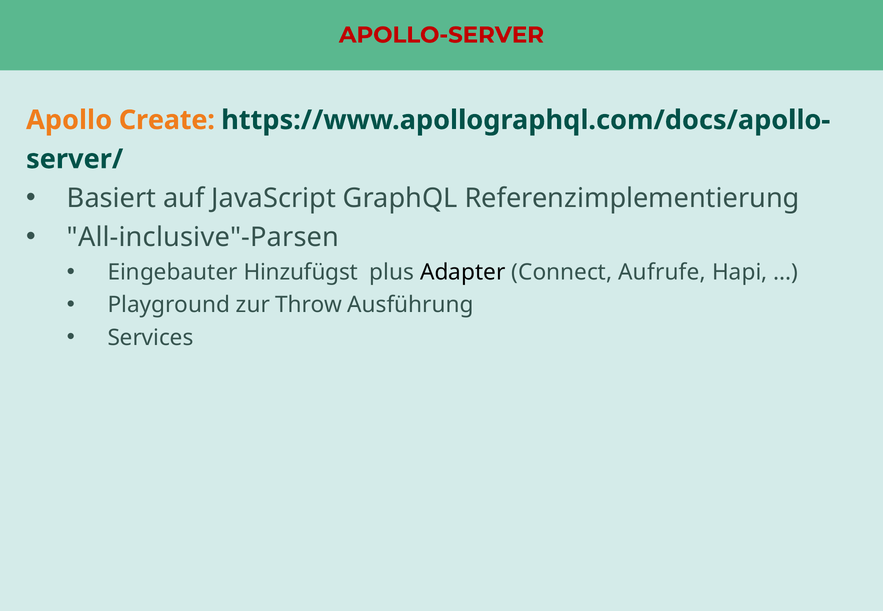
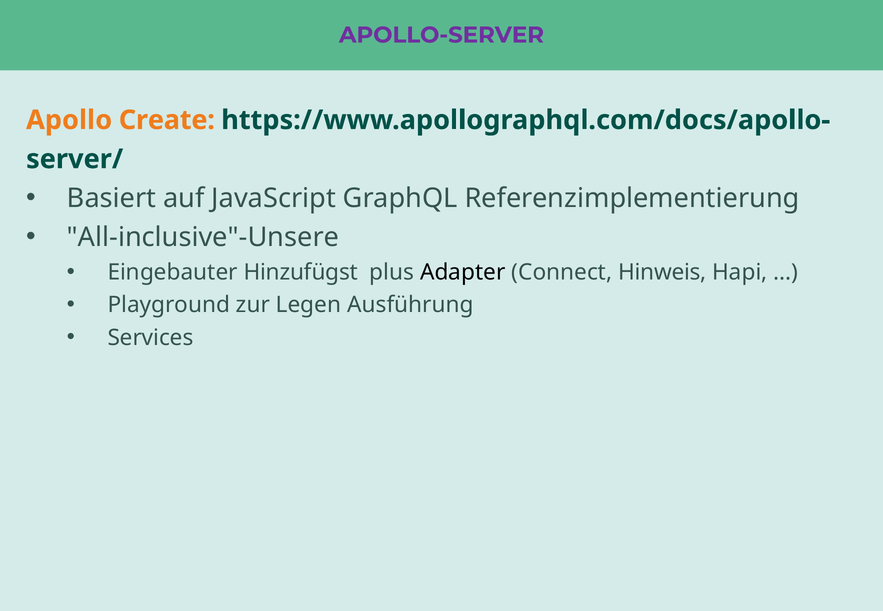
APOLLO-SERVER colour: red -> purple (441, 35)
All-inclusive"-Parsen: All-inclusive"-Parsen -> All-inclusive"-Unsere (203, 238)
Aufrufe: Aufrufe -> Hinweis (662, 273)
Throw: Throw -> Legen (309, 305)
